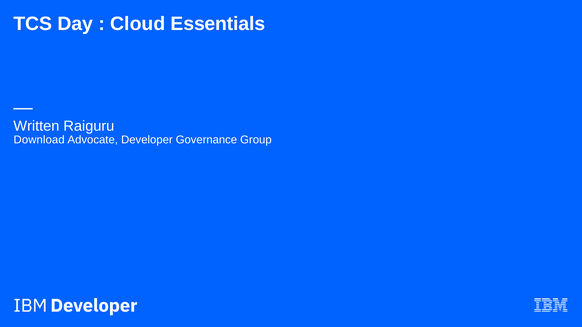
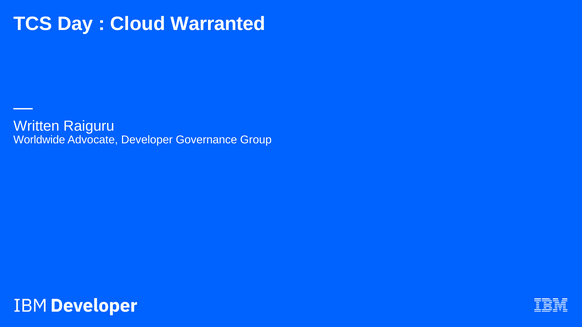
Essentials: Essentials -> Warranted (218, 24)
Download: Download -> Worldwide (39, 140)
